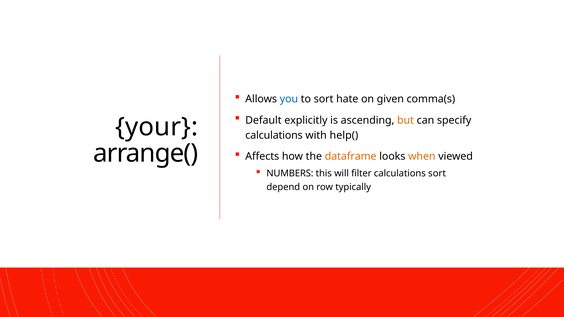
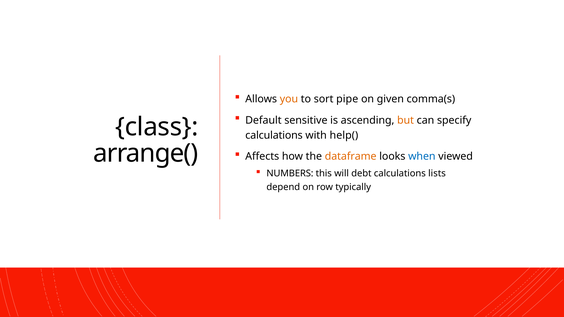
you colour: blue -> orange (289, 99)
hate: hate -> pipe (347, 99)
explicitly: explicitly -> sensitive (306, 120)
your: your -> class (157, 127)
when colour: orange -> blue (422, 157)
filter: filter -> debt (361, 174)
calculations sort: sort -> lists (437, 174)
